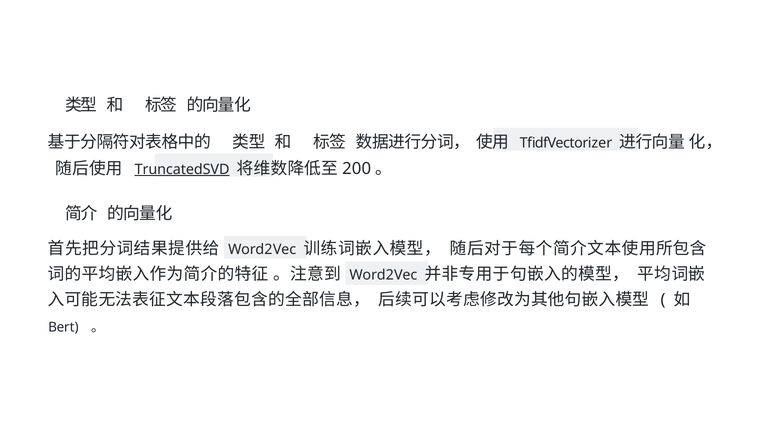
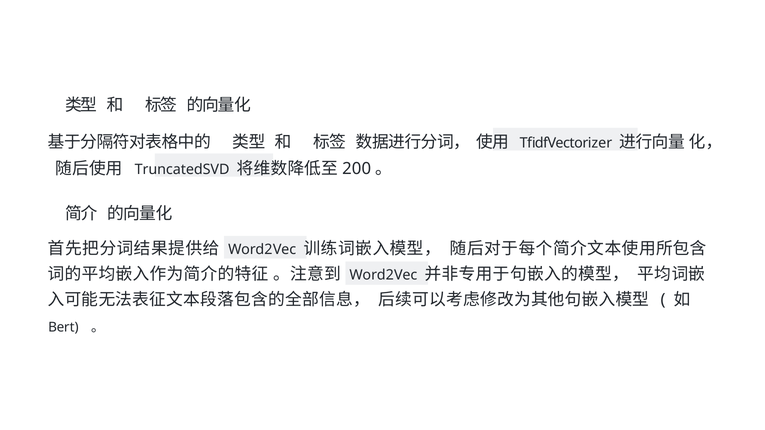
TruncatedSVD underline: present -> none (182, 169)
